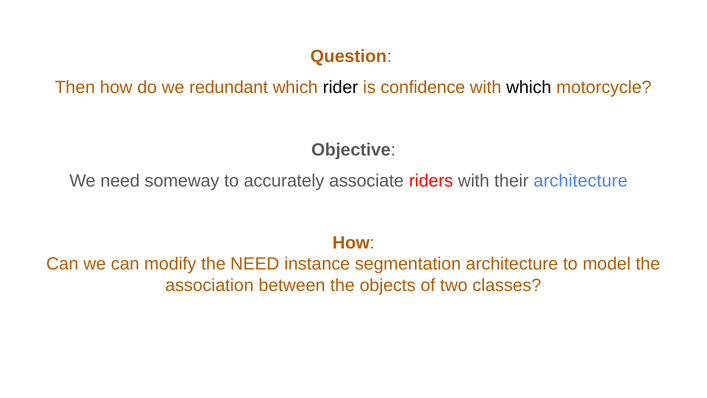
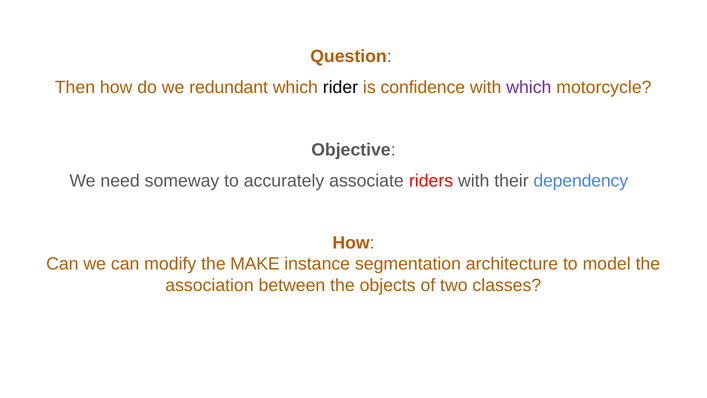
which colour: black -> purple (529, 87)
their architecture: architecture -> dependency (581, 181)
the NEED: NEED -> MAKE (255, 264)
